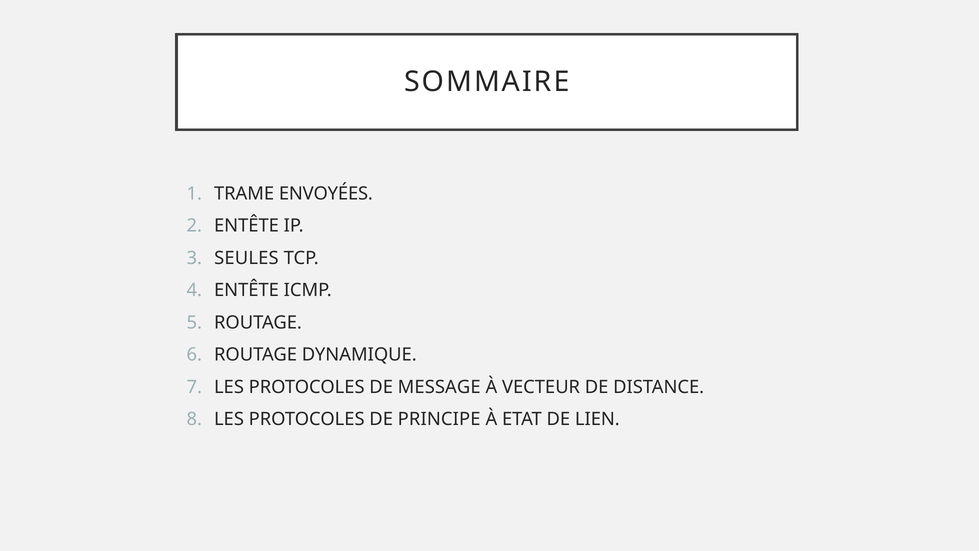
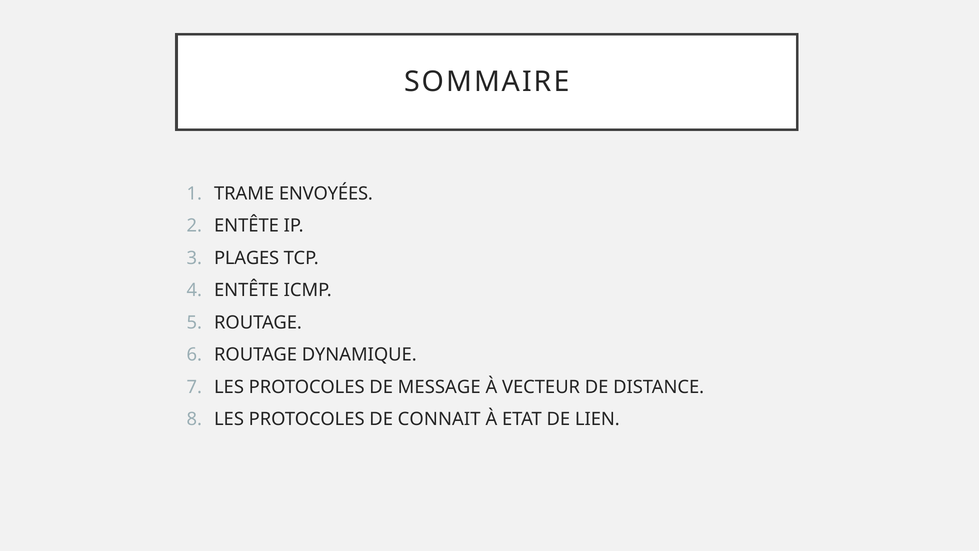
SEULES: SEULES -> PLAGES (247, 258)
PRINCIPE: PRINCIPE -> CONNAIT (439, 419)
